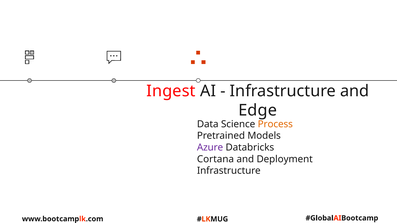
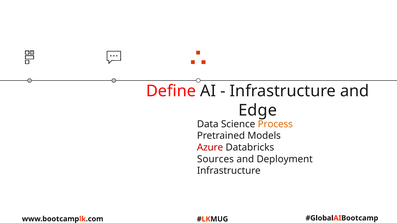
Ingest: Ingest -> Define (171, 91)
Azure colour: purple -> red (210, 148)
Cortana: Cortana -> Sources (215, 159)
